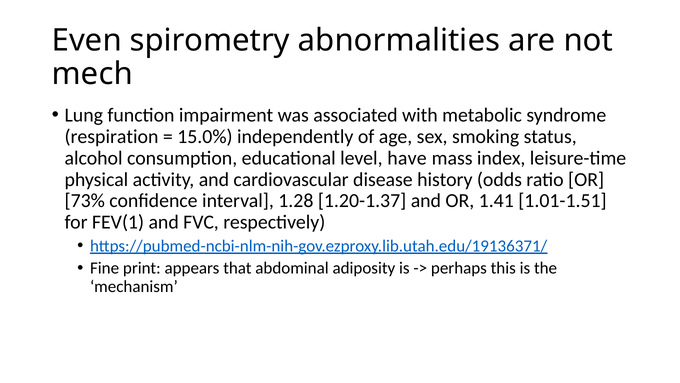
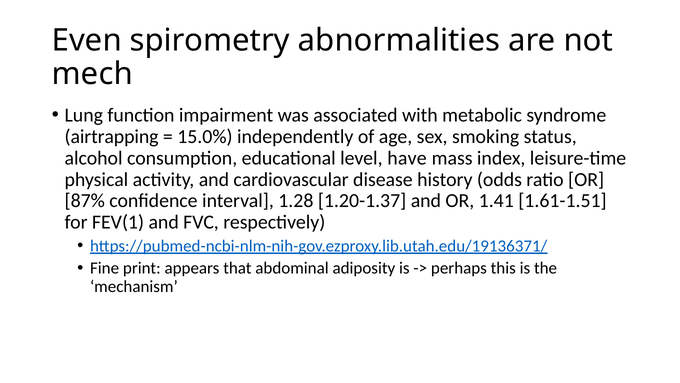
respiration: respiration -> airtrapping (112, 136)
73%: 73% -> 87% (85, 201)
1.01-1.51: 1.01-1.51 -> 1.61-1.51 (562, 201)
